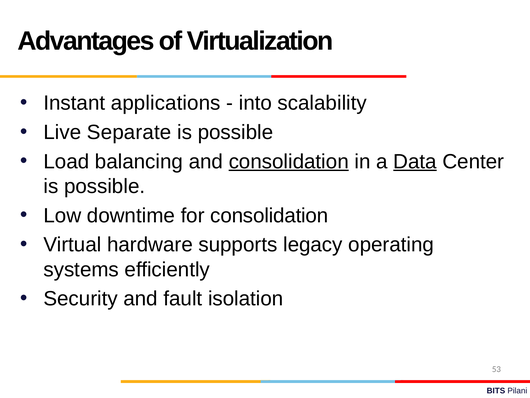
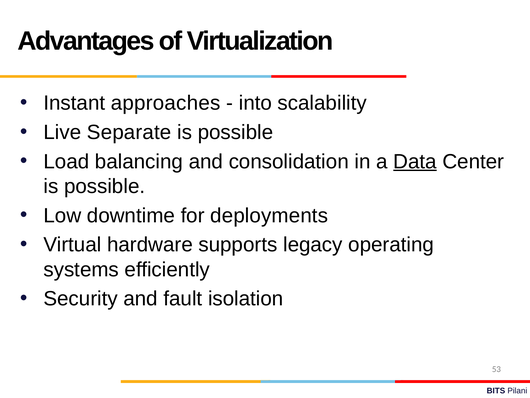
applications: applications -> approaches (166, 103)
consolidation underline: present -> none (289, 161)
for consolidation: consolidation -> deployments (269, 215)
